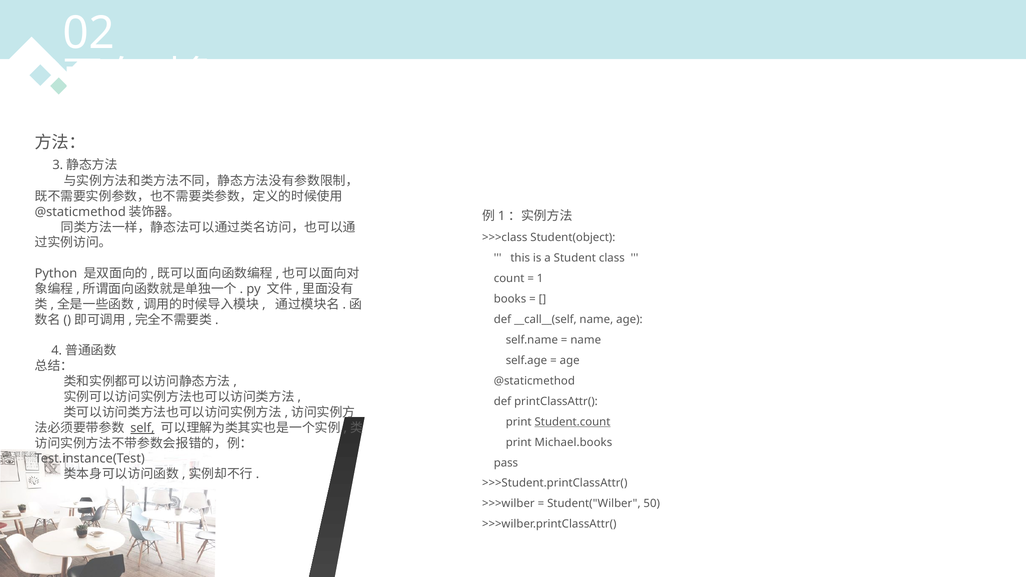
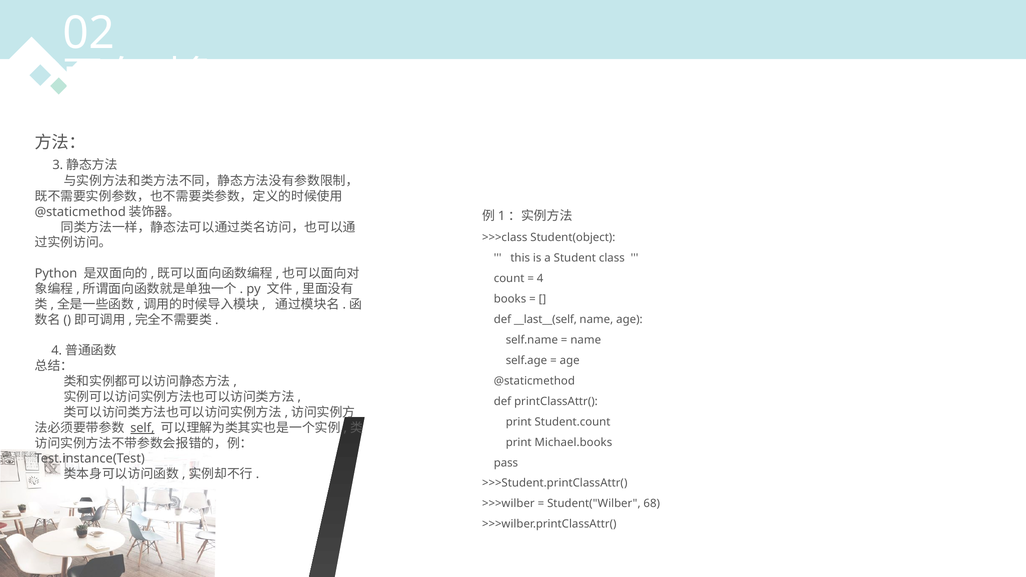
1: 1 -> 4 (540, 279)
__call__(self: __call__(self -> __last__(self (545, 320)
Student.count underline: present -> none (572, 422)
50: 50 -> 68 (652, 504)
